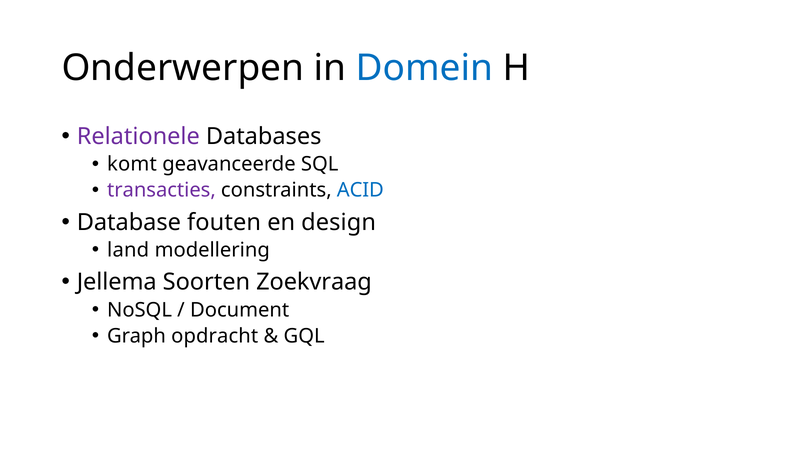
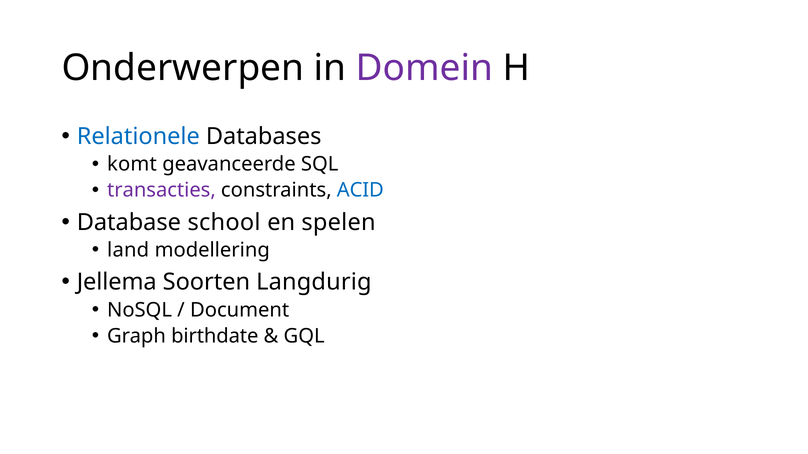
Domein colour: blue -> purple (424, 68)
Relationele colour: purple -> blue (138, 137)
fouten: fouten -> school (224, 222)
design: design -> spelen (339, 222)
Zoekvraag: Zoekvraag -> Langdurig (314, 282)
opdracht: opdracht -> birthdate (215, 336)
